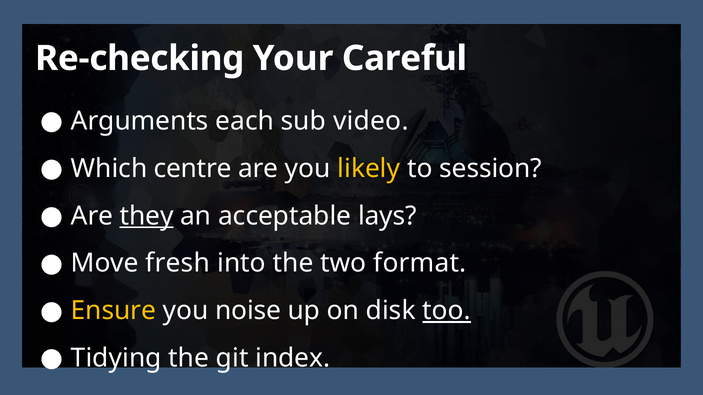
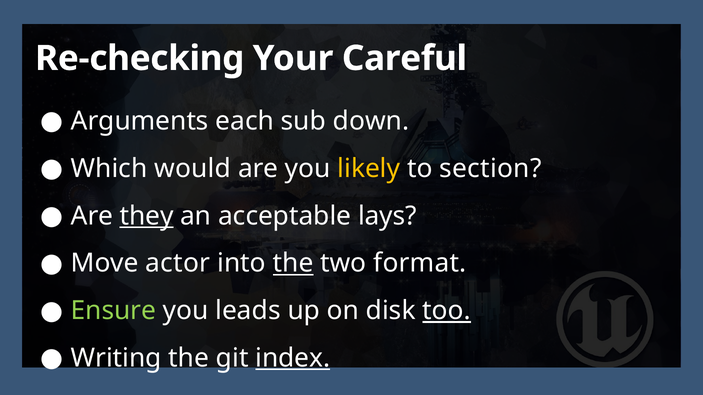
video: video -> down (371, 121)
centre: centre -> would (193, 169)
session: session -> section (490, 169)
fresh: fresh -> actor (178, 264)
the underline: none -> present (293, 264)
Ensure colour: yellow -> light green (113, 311)
noise: noise -> leads (248, 311)
Tidying: Tidying -> Writing (116, 358)
index underline: none -> present (293, 358)
